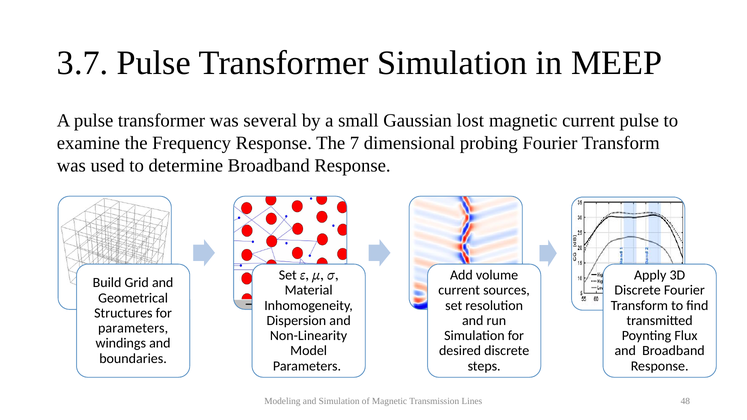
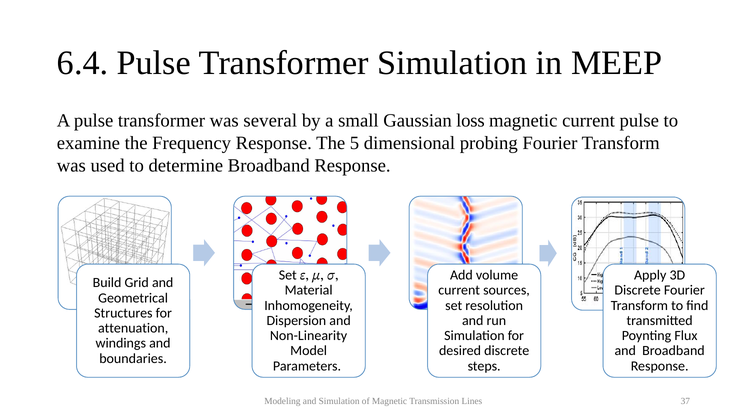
3.7: 3.7 -> 6.4 (83, 63)
lost: lost -> loss (470, 121)
7: 7 -> 5 (355, 143)
parameters: parameters -> attenuation (133, 328)
48: 48 -> 37 (685, 401)
